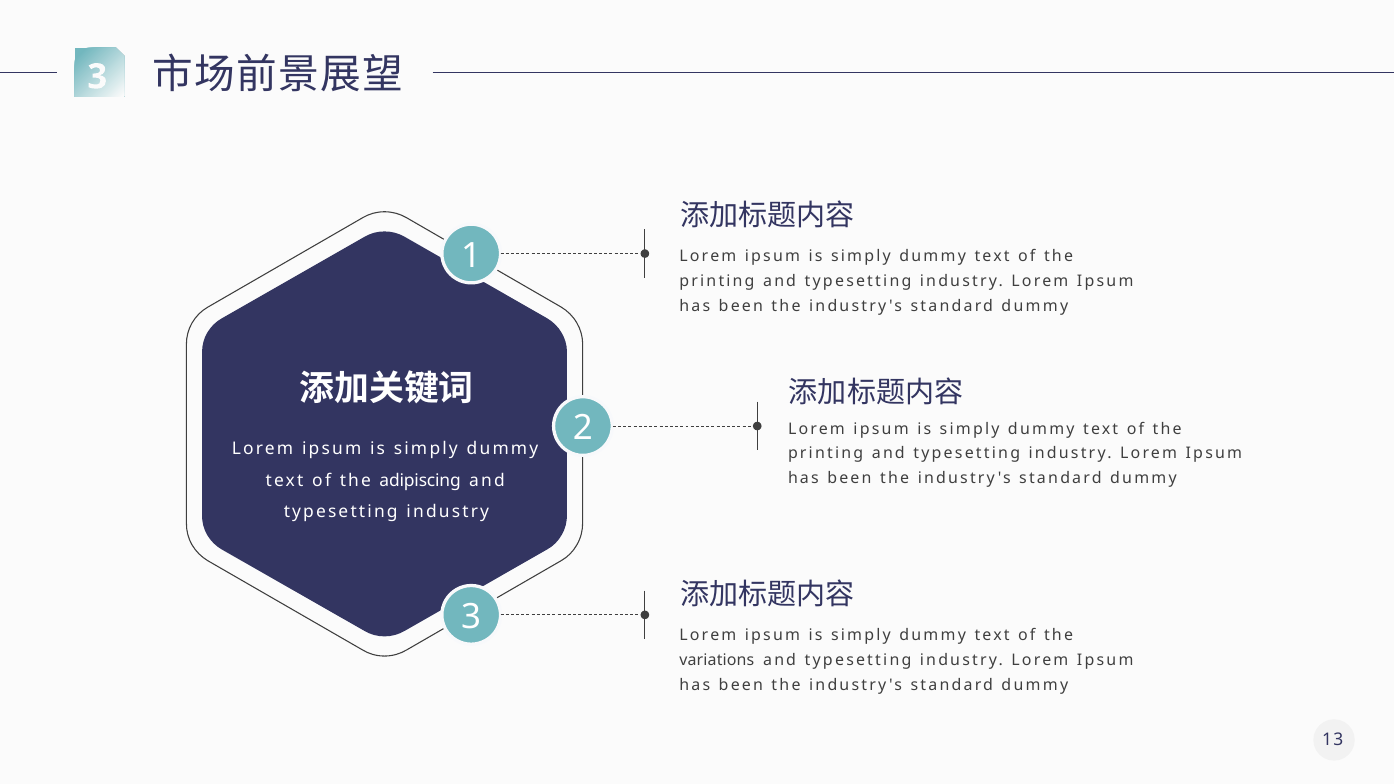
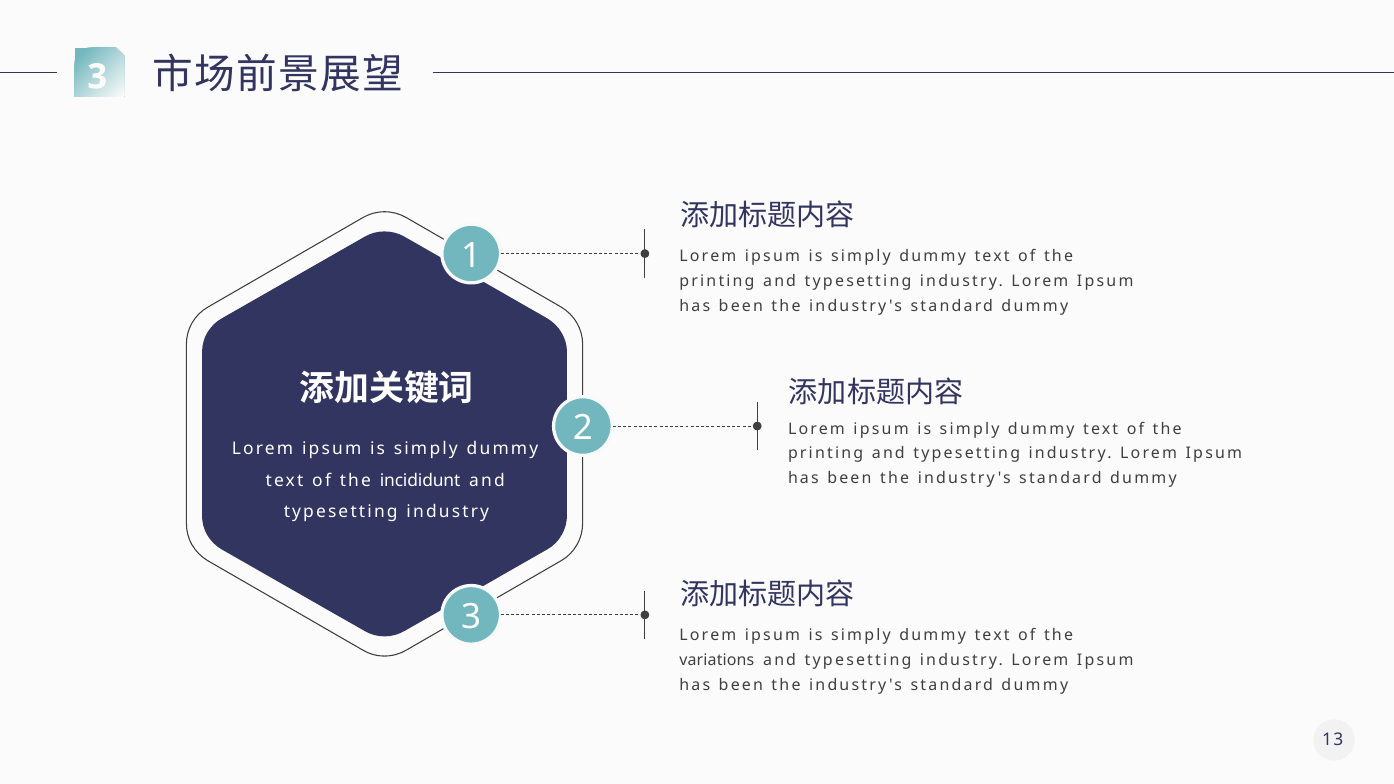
adipiscing: adipiscing -> incididunt (420, 481)
